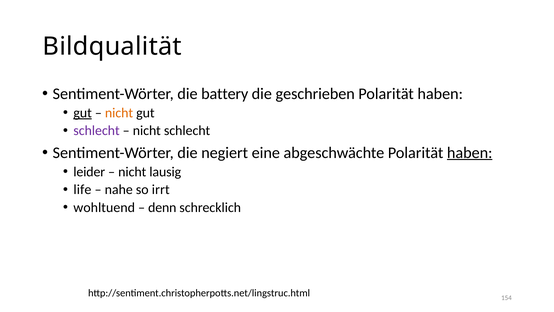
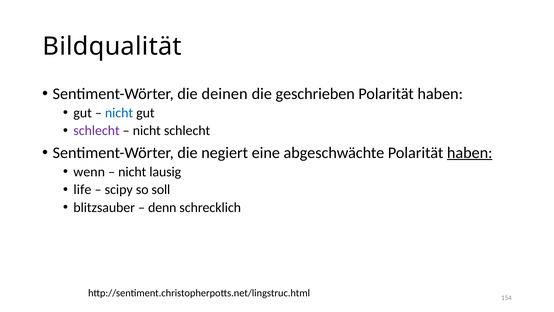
battery: battery -> deinen (225, 94)
gut underline: present -> none (83, 113)
nicht colour: orange -> blue (119, 113)
leider: leider -> wenn (89, 172)
nahe: nahe -> scipy (119, 189)
irrt: irrt -> soll (161, 189)
wohltuend: wohltuend -> blitzsauber (104, 207)
